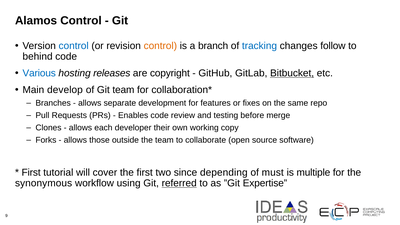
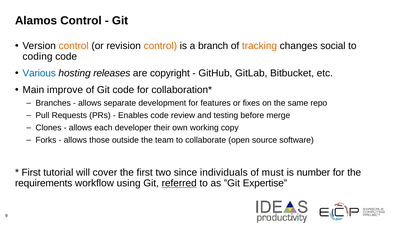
control colour: blue -> orange (74, 46)
tracking colour: blue -> orange (259, 46)
follow: follow -> social (333, 46)
behind: behind -> coding (38, 57)
Bitbucket underline: present -> none (292, 73)
develop: develop -> improve (65, 90)
Git team: team -> code (123, 90)
depending: depending -> individuals (224, 172)
multiple: multiple -> number (313, 172)
synonymous: synonymous -> requirements (44, 183)
